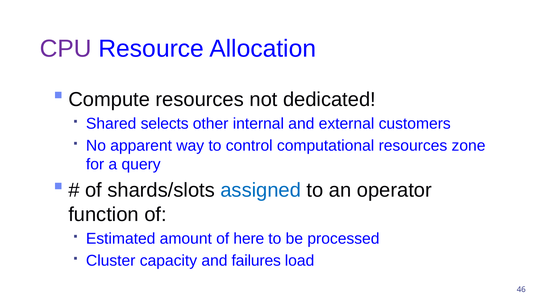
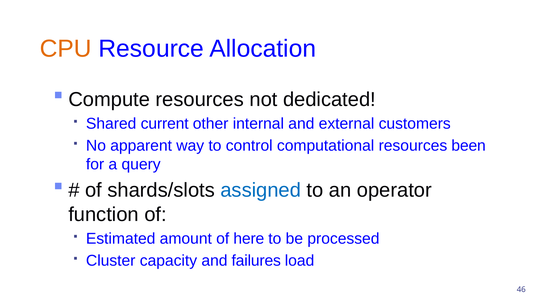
CPU colour: purple -> orange (66, 49)
selects: selects -> current (165, 124)
zone: zone -> been (469, 146)
